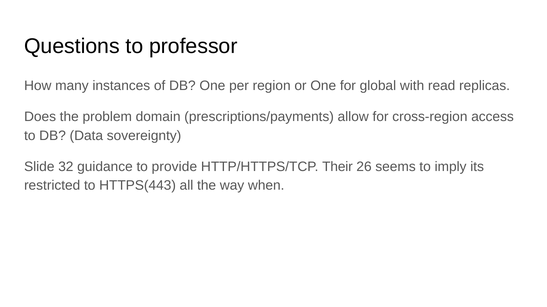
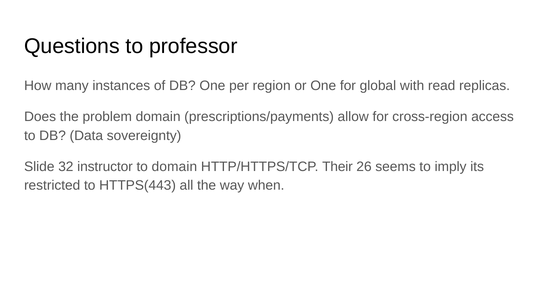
guidance: guidance -> instructor (105, 167)
to provide: provide -> domain (174, 167)
